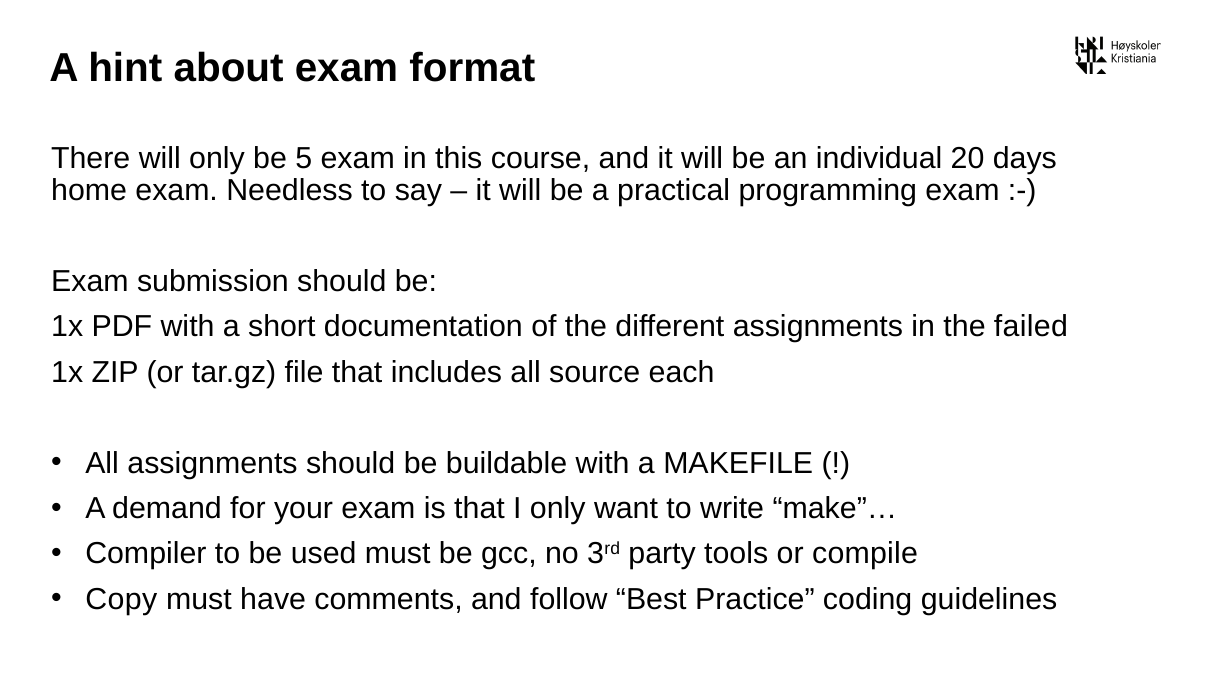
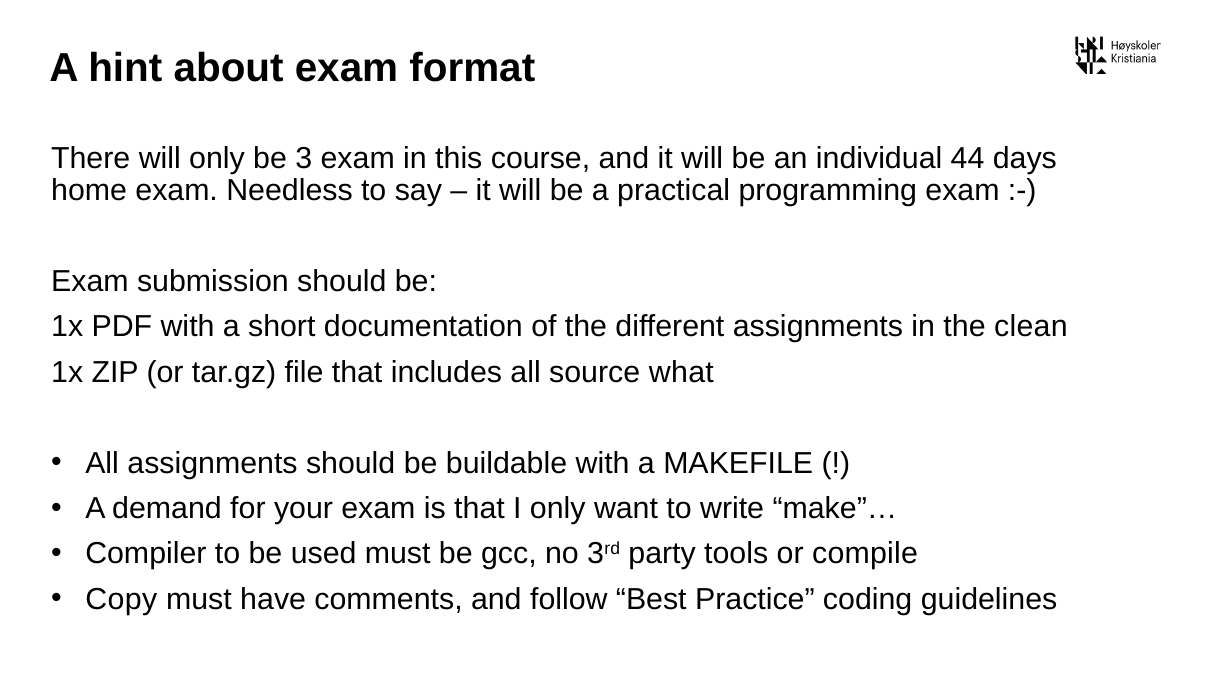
5: 5 -> 3 (304, 158)
20: 20 -> 44 (968, 158)
failed: failed -> clean (1031, 327)
each: each -> what (681, 372)
